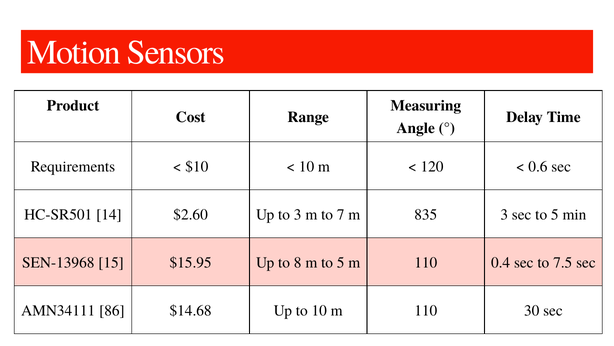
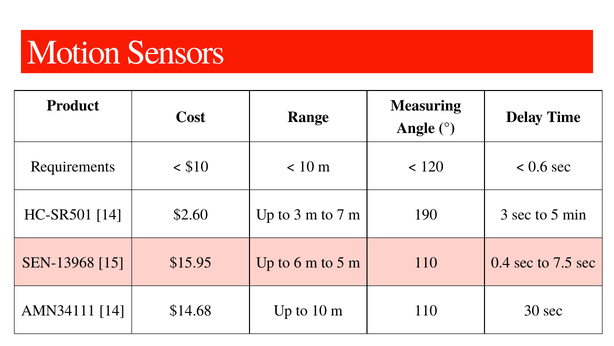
835: 835 -> 190 (426, 214)
8: 8 -> 6 (298, 262)
AMN34111 86: 86 -> 14 (112, 310)
